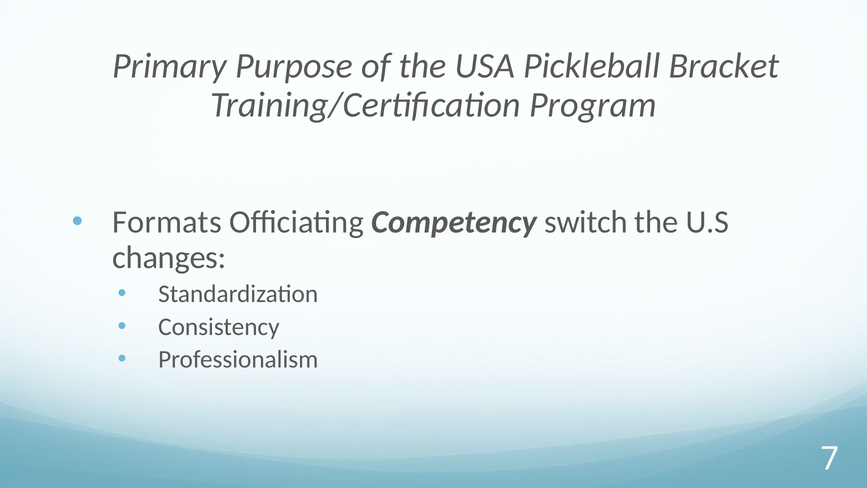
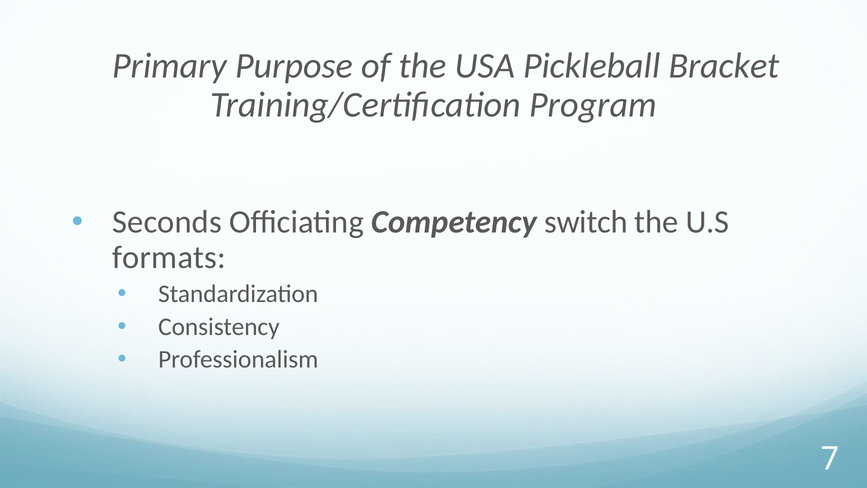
Formats: Formats -> Seconds (167, 222)
changes: changes -> formats (169, 257)
